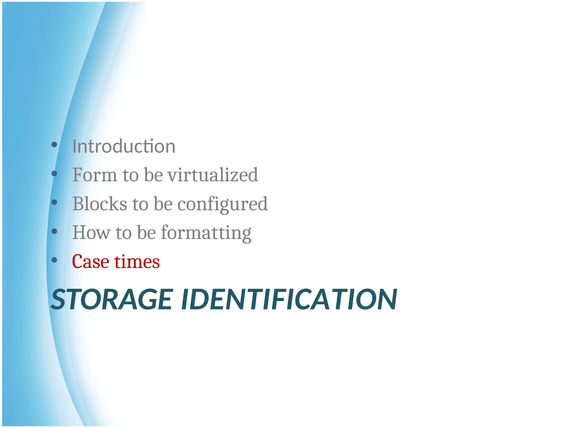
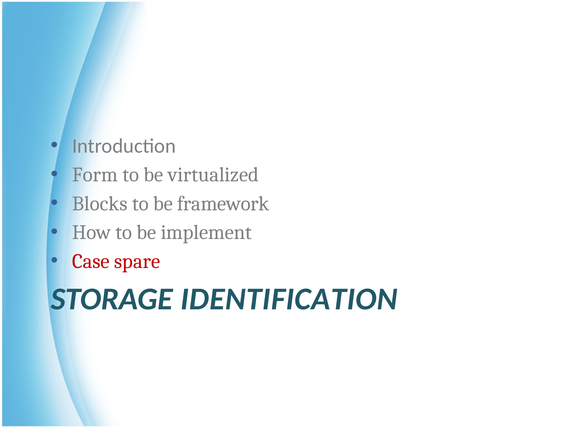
configured: configured -> framework (223, 203)
formatting: formatting -> implement (206, 232)
times: times -> spare (137, 261)
